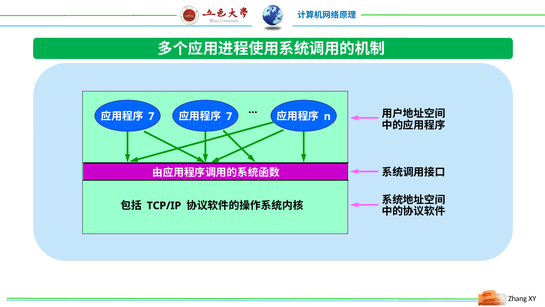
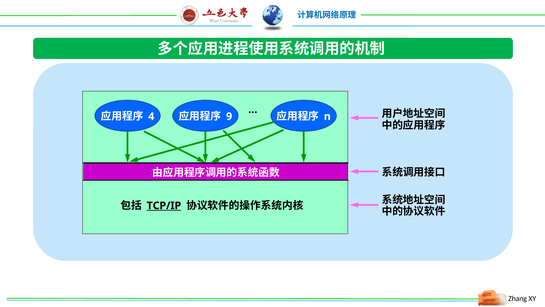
7: 7 -> 4 (151, 116)
7: 7 -> 9 (229, 116)
TCP/IP underline: none -> present (164, 205)
